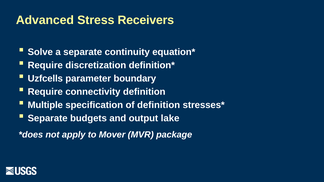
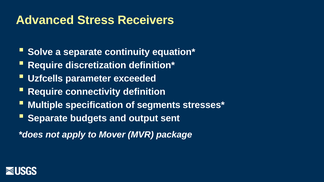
boundary: boundary -> exceeded (135, 79)
of definition: definition -> segments (159, 105)
lake: lake -> sent (170, 118)
